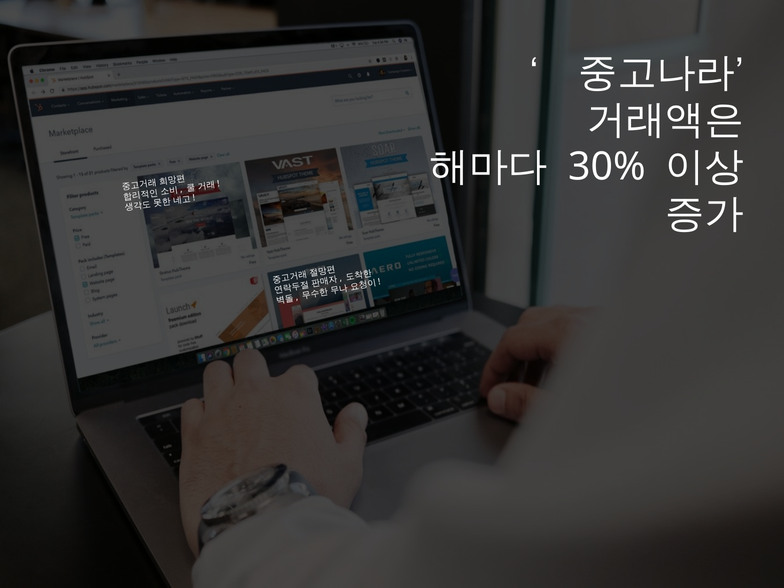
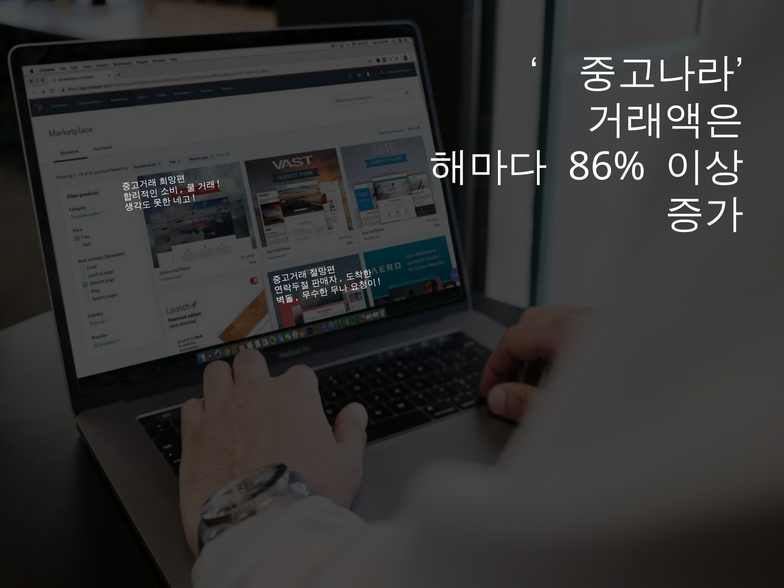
30%: 30% -> 86% (607, 167)
